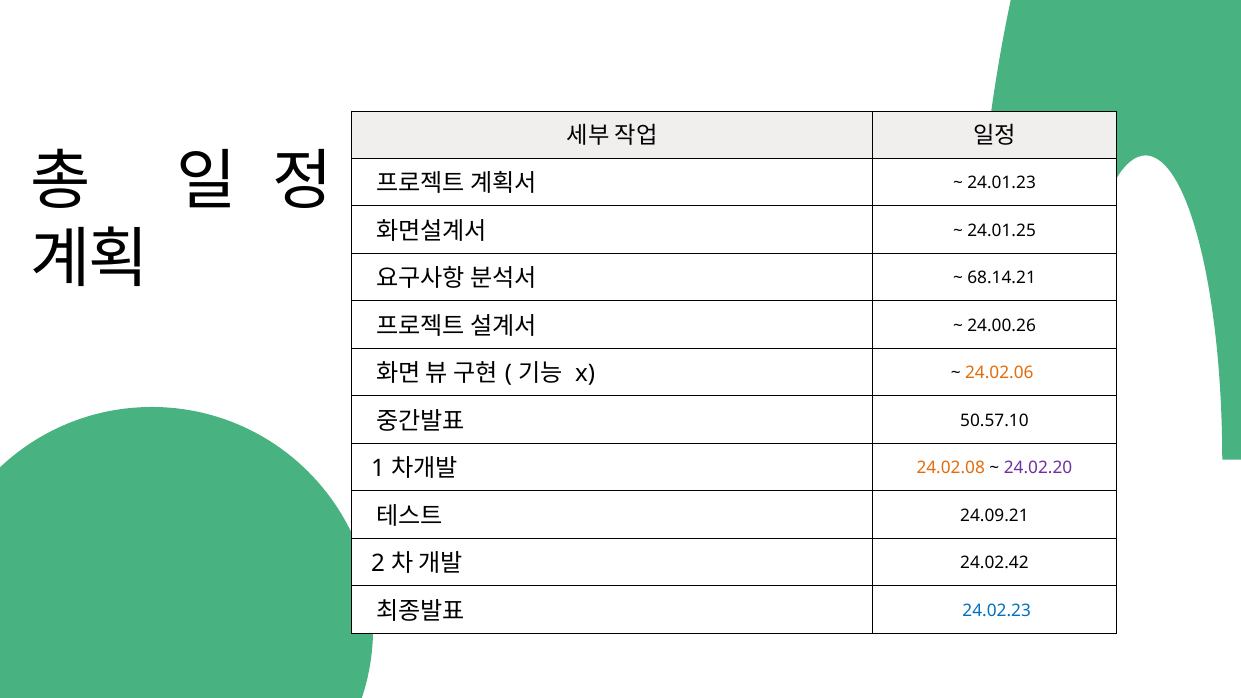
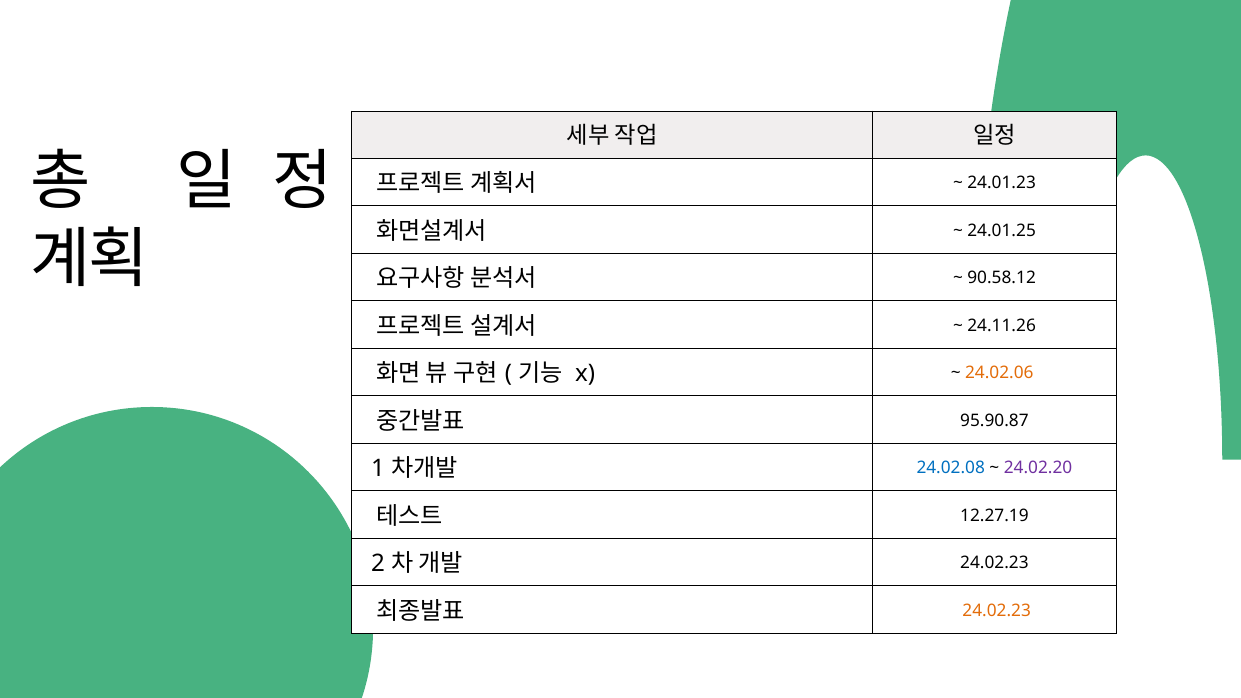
68.14.21: 68.14.21 -> 90.58.12 (1002, 278)
24.00.26: 24.00.26 -> 24.11.26 (1002, 325)
50.57.10: 50.57.10 -> 95.90.87 (994, 420)
24.02.08 colour: orange -> blue (951, 468)
24.09.21: 24.09.21 -> 12.27.19 (994, 515)
24.02.42: 24.02.42 -> 24.02.23 (994, 563)
24.02.23 colour: blue -> orange (997, 610)
